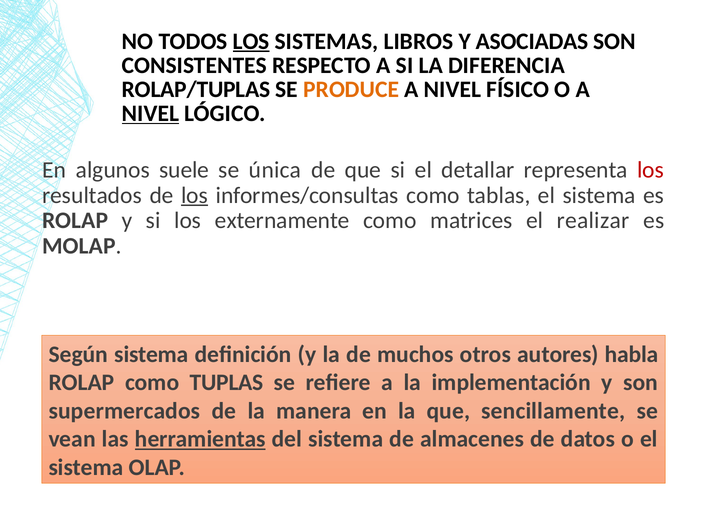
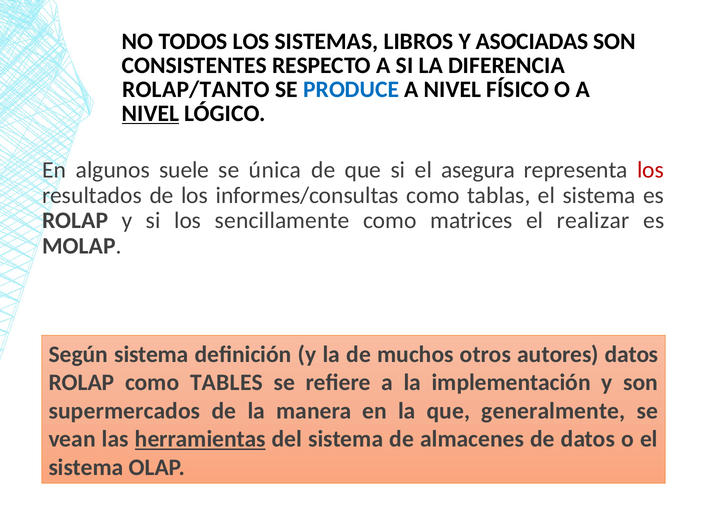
LOS underline: present -> none (251, 41)
ROLAP/TUPLAS: ROLAP/TUPLAS -> ROLAP/TANTO (196, 89)
PRODUCE colour: orange -> blue (351, 89)
detallar: detallar -> asegura (478, 170)
los underline: present -> none (195, 195)
externamente: externamente -> sencillamente (282, 221)
autores habla: habla -> datos (632, 354)
TUPLAS: TUPLAS -> TABLES (226, 383)
sencillamente: sencillamente -> generalmente (553, 411)
